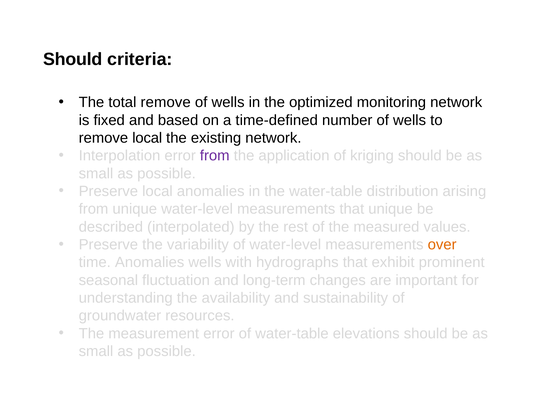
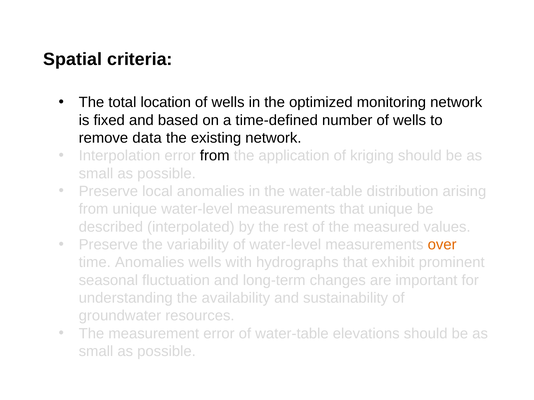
Should: Should -> Spatial (73, 59)
total remove: remove -> location (166, 102)
remove local: local -> data (147, 138)
from colour: purple -> black (215, 156)
